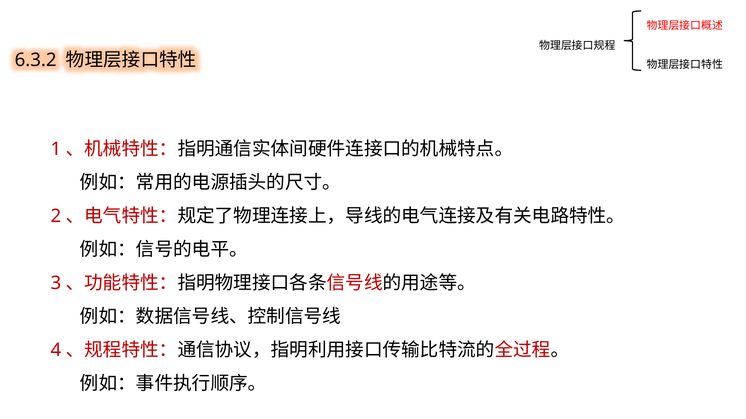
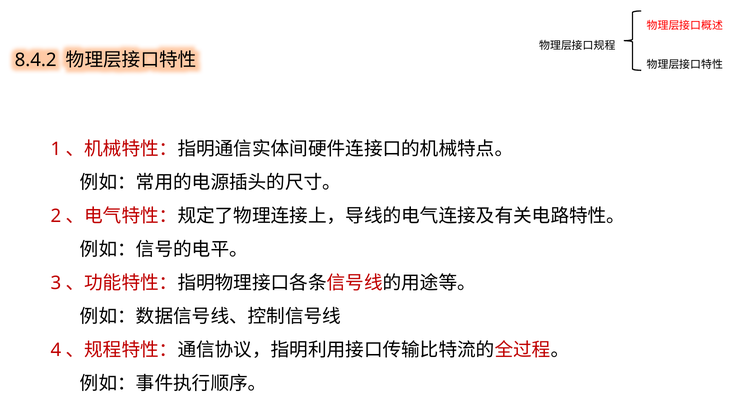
6.3.2: 6.3.2 -> 8.4.2 (36, 60)
